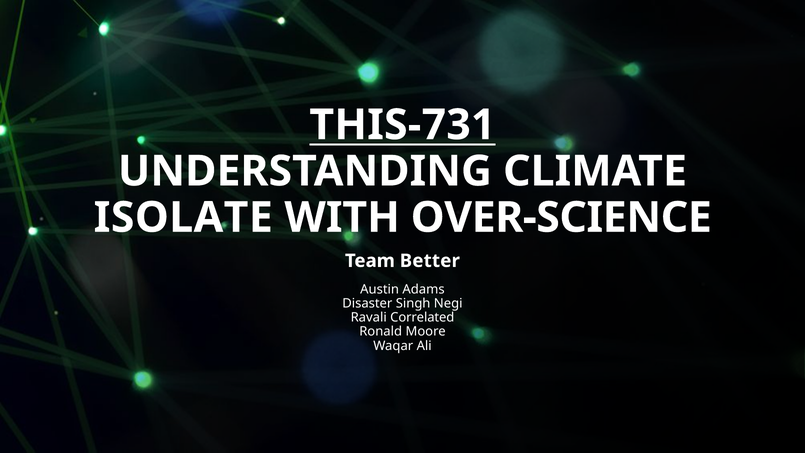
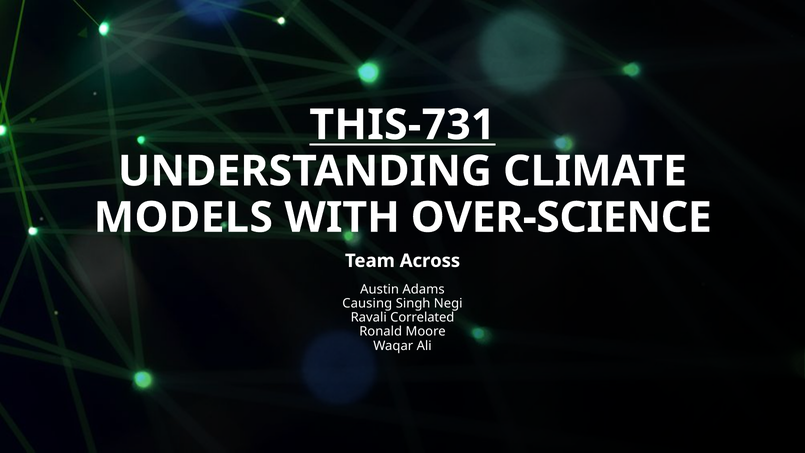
ISOLATE: ISOLATE -> MODELS (183, 218)
Better: Better -> Across (430, 261)
Disaster: Disaster -> Causing (367, 303)
